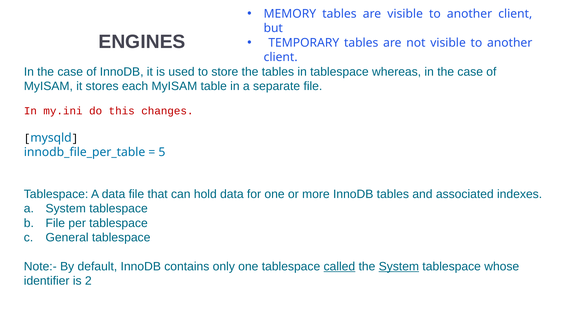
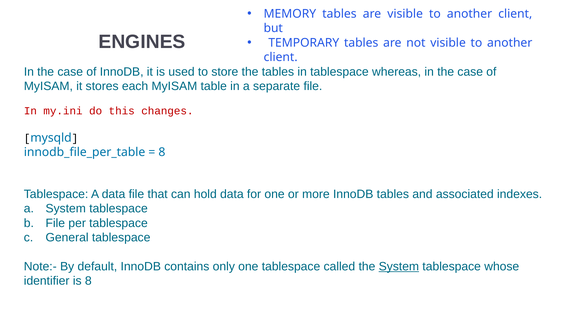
5: 5 -> 8 (162, 152)
called underline: present -> none (339, 267)
is 2: 2 -> 8 (88, 281)
